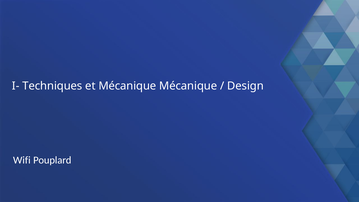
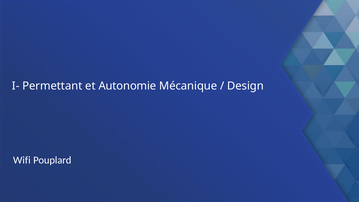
Techniques: Techniques -> Permettant (52, 86)
et Mécanique: Mécanique -> Autonomie (127, 86)
